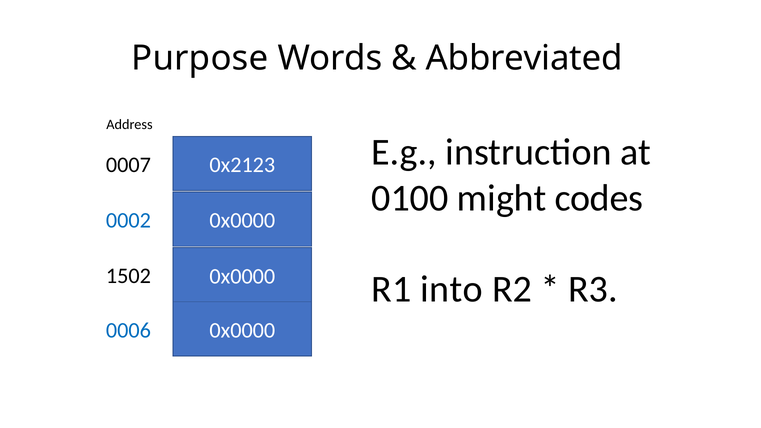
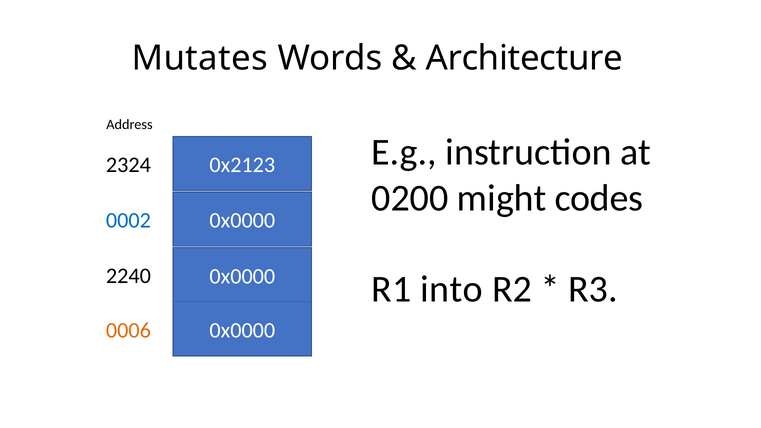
Purpose: Purpose -> Mutates (200, 58)
Abbreviated: Abbreviated -> Architecture (524, 58)
0007: 0007 -> 2324 (128, 165)
0100: 0100 -> 0200 (410, 198)
1502: 1502 -> 2240 (128, 276)
0006 colour: blue -> orange (128, 330)
